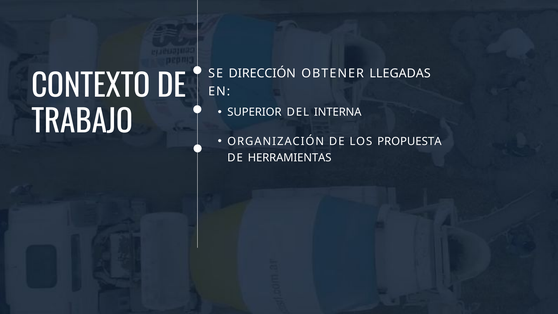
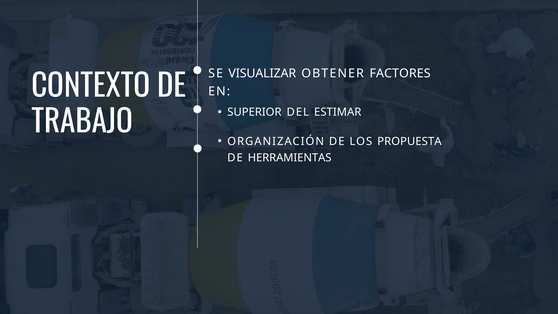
DIRECCIÓN: DIRECCIÓN -> VISUALIZAR (262, 73)
LLEGADAS: LLEGADAS -> FACTORES (400, 73)
INTERNA: INTERNA -> ESTIMAR (338, 112)
